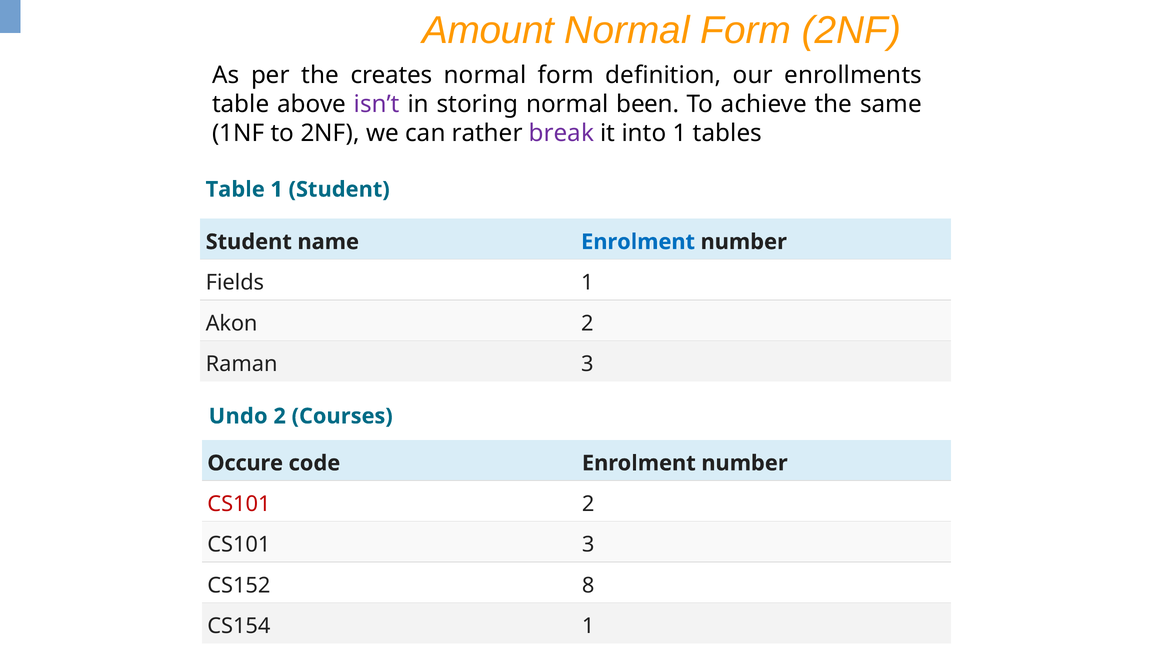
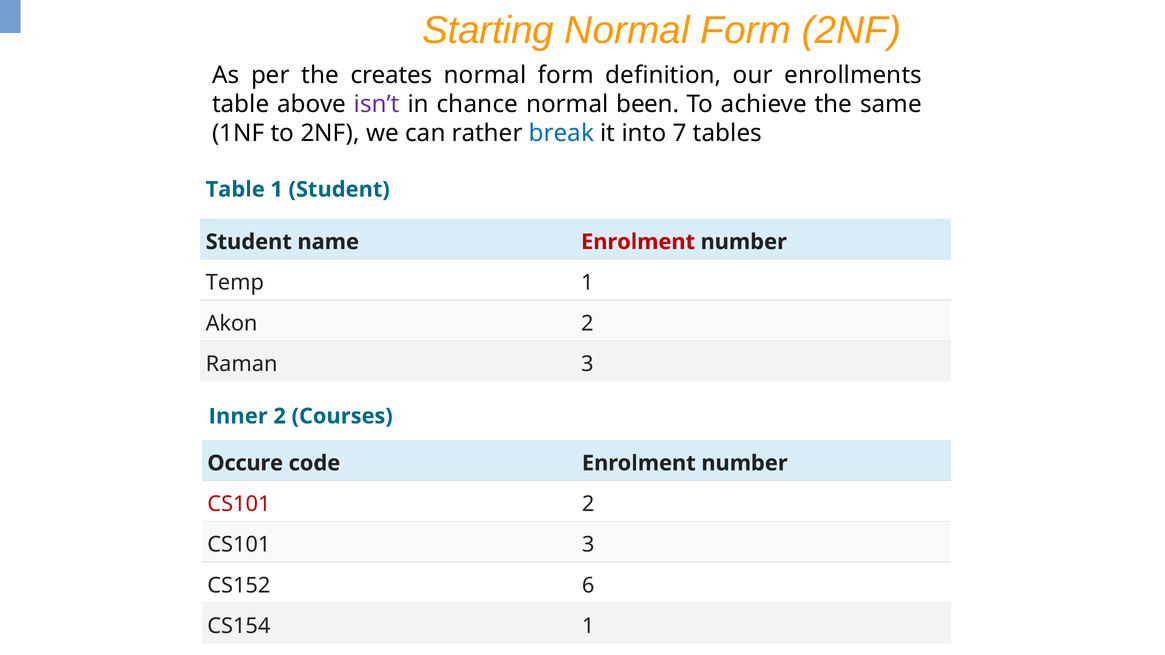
Amount: Amount -> Starting (488, 30)
storing: storing -> chance (477, 104)
break colour: purple -> blue (561, 133)
into 1: 1 -> 7 (680, 133)
Enrolment colour: blue -> red (638, 242)
Fields: Fields -> Temp (235, 283)
Undo: Undo -> Inner (238, 416)
8: 8 -> 6 (588, 586)
